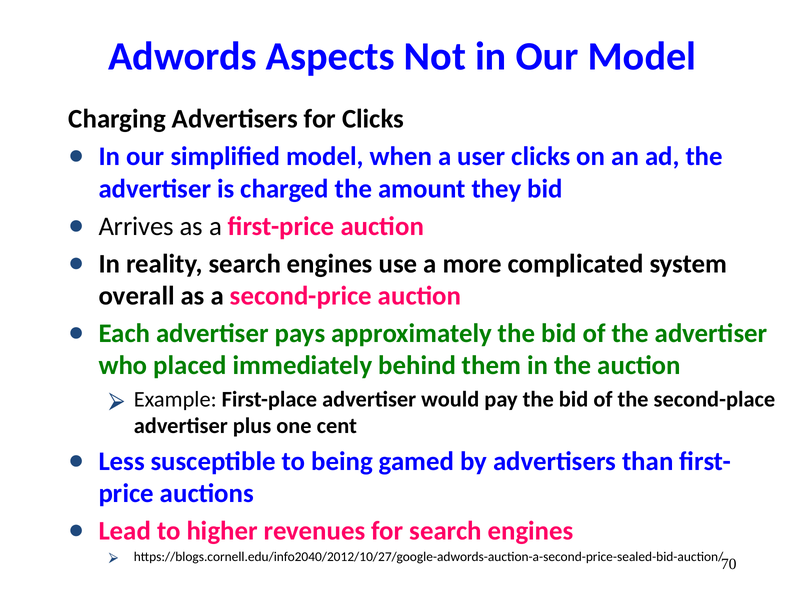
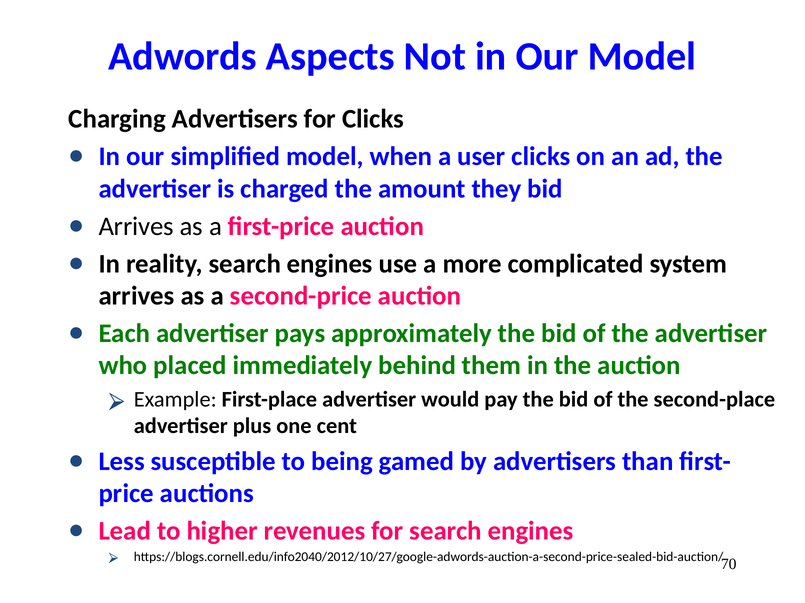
overall: overall -> arrives (137, 296)
